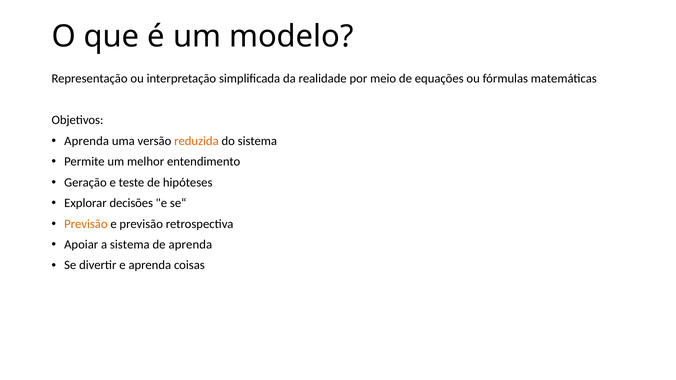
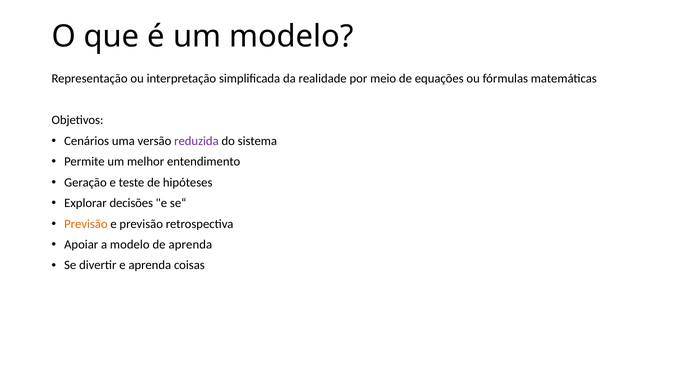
Aprenda: Aprenda -> Cenários (87, 141)
reduzida colour: orange -> purple (196, 141)
a sistema: sistema -> modelo (130, 245)
